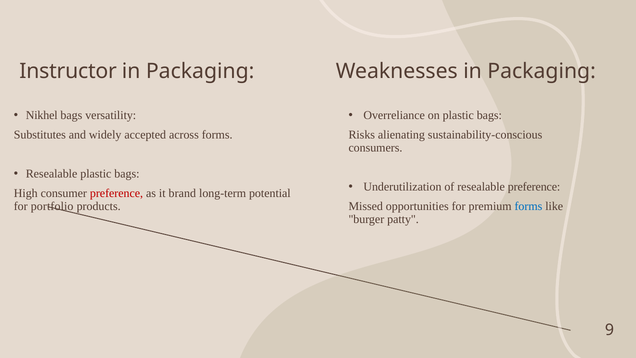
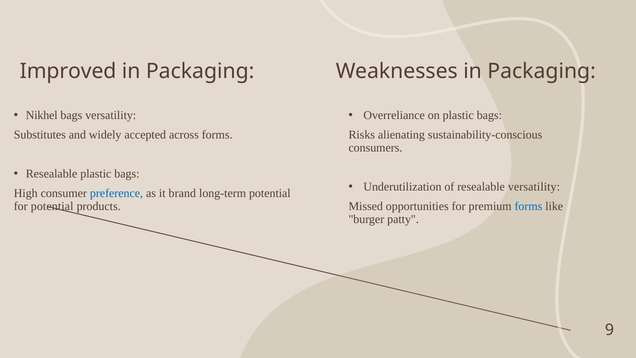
Instructor: Instructor -> Improved (68, 71)
resealable preference: preference -> versatility (534, 187)
preference colour: red -> blue (117, 193)
for portfolio: portfolio -> potential (52, 206)
